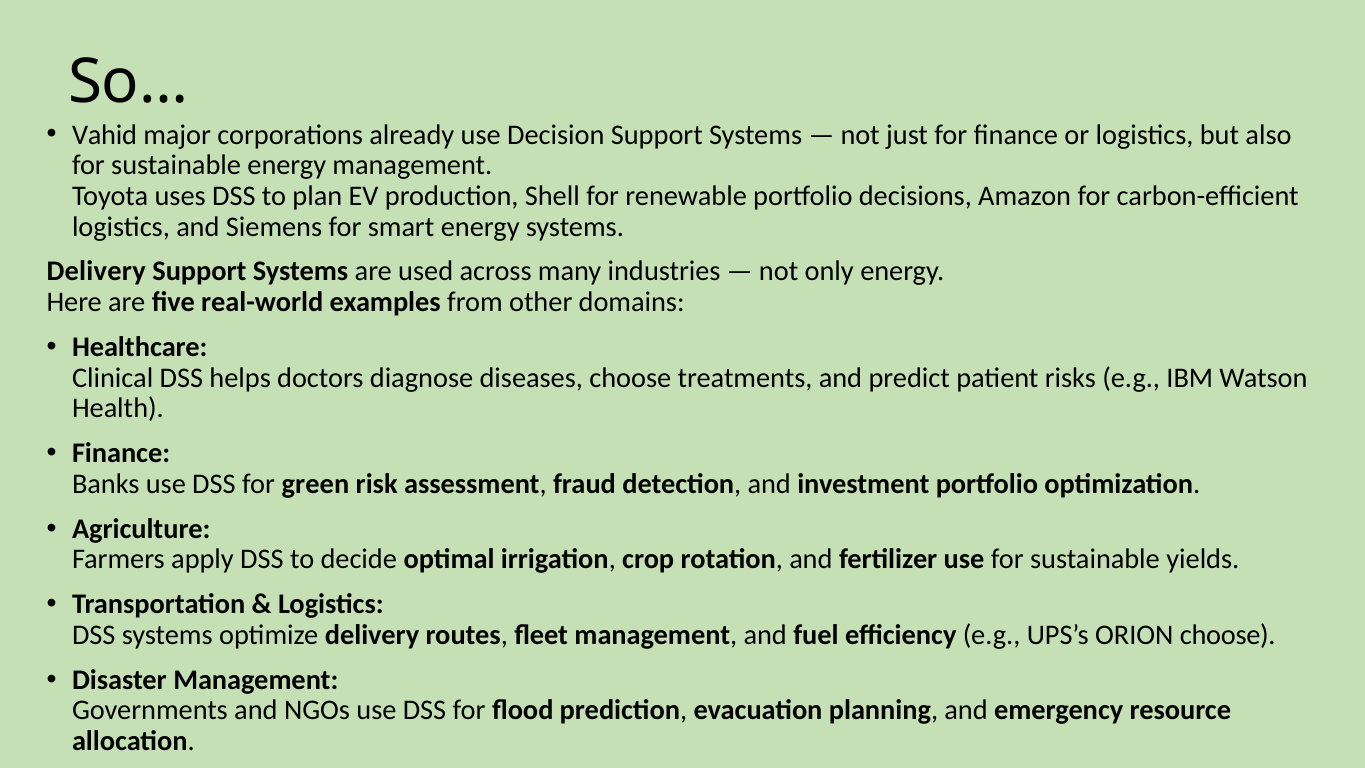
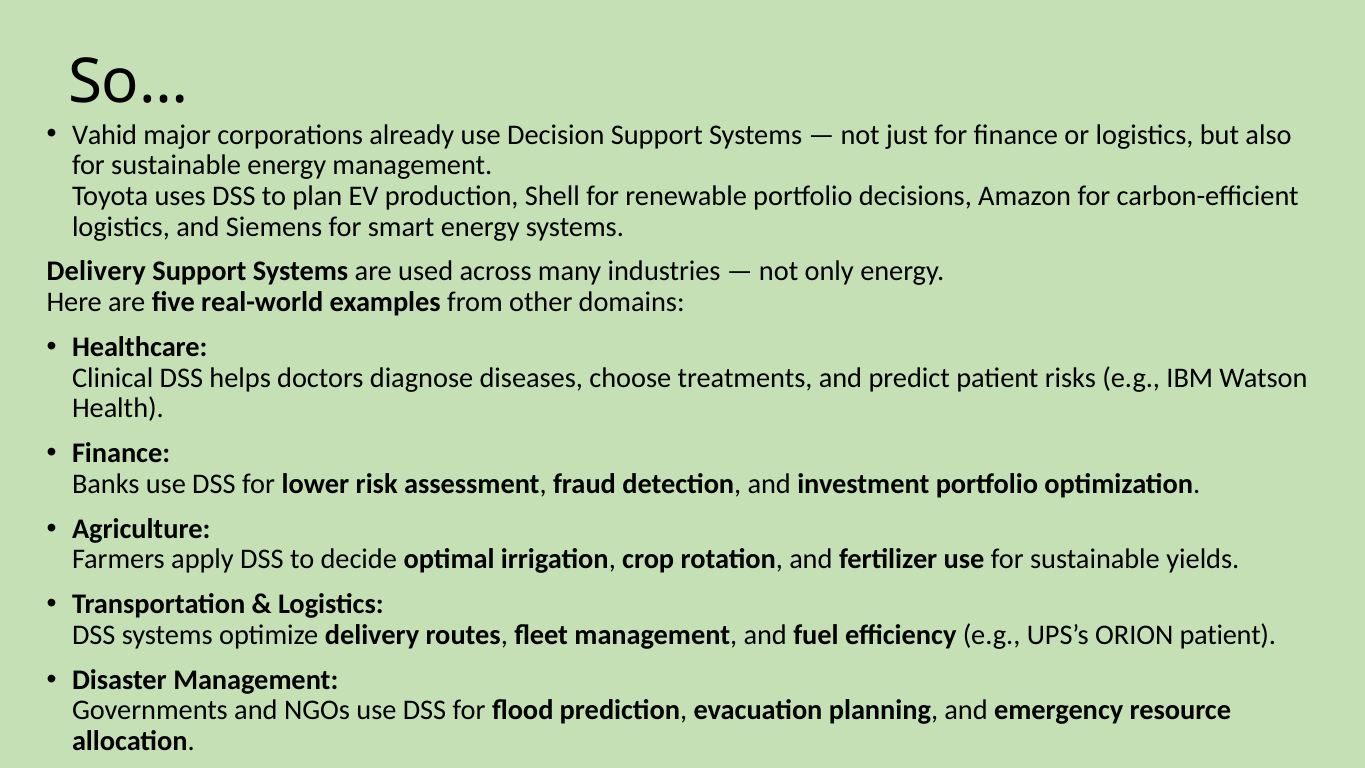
green: green -> lower (315, 484)
ORION choose: choose -> patient (1228, 635)
